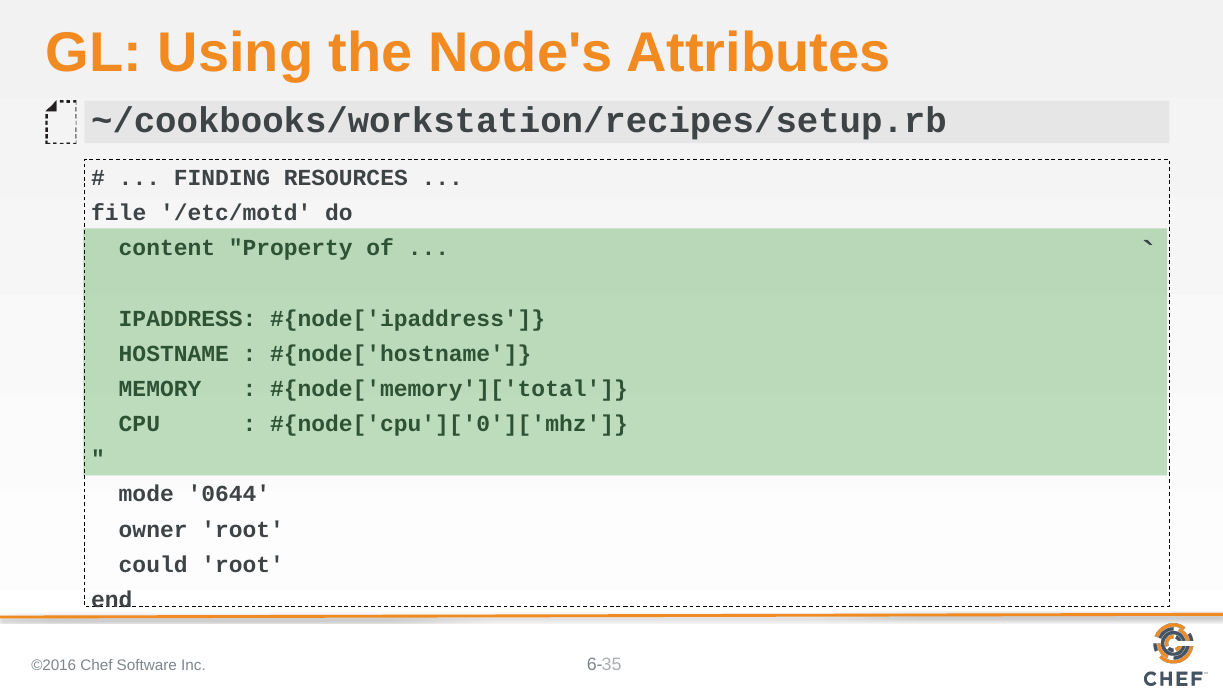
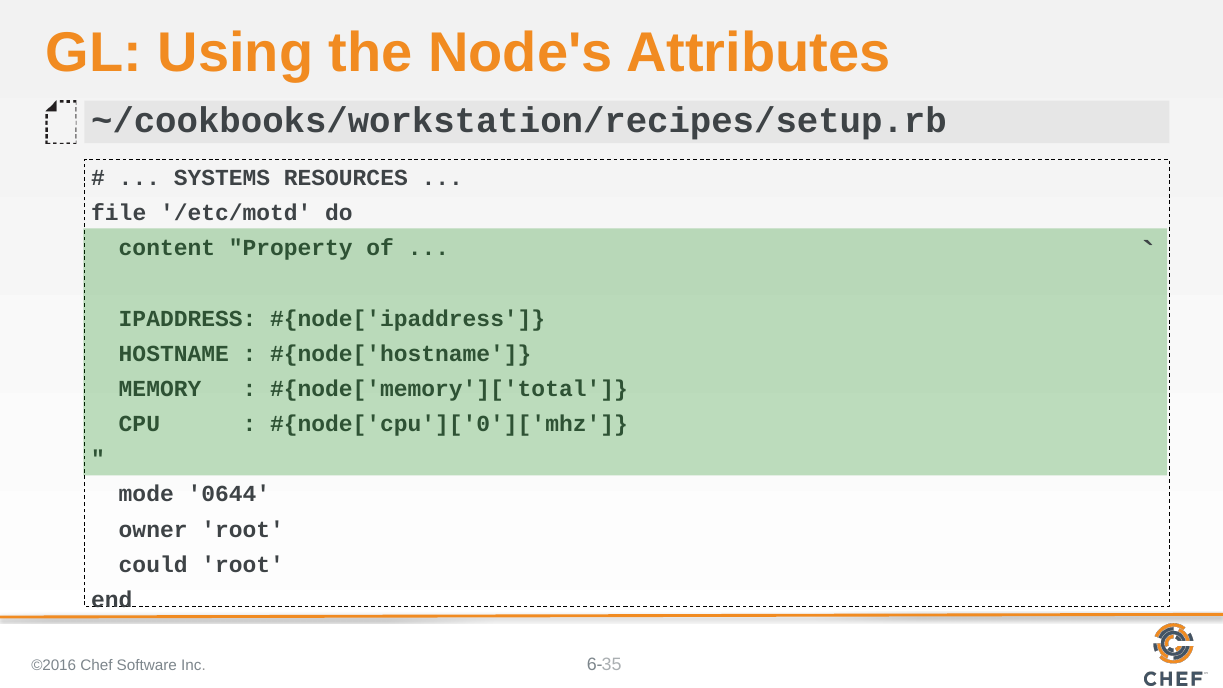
FINDING: FINDING -> SYSTEMS (222, 178)
